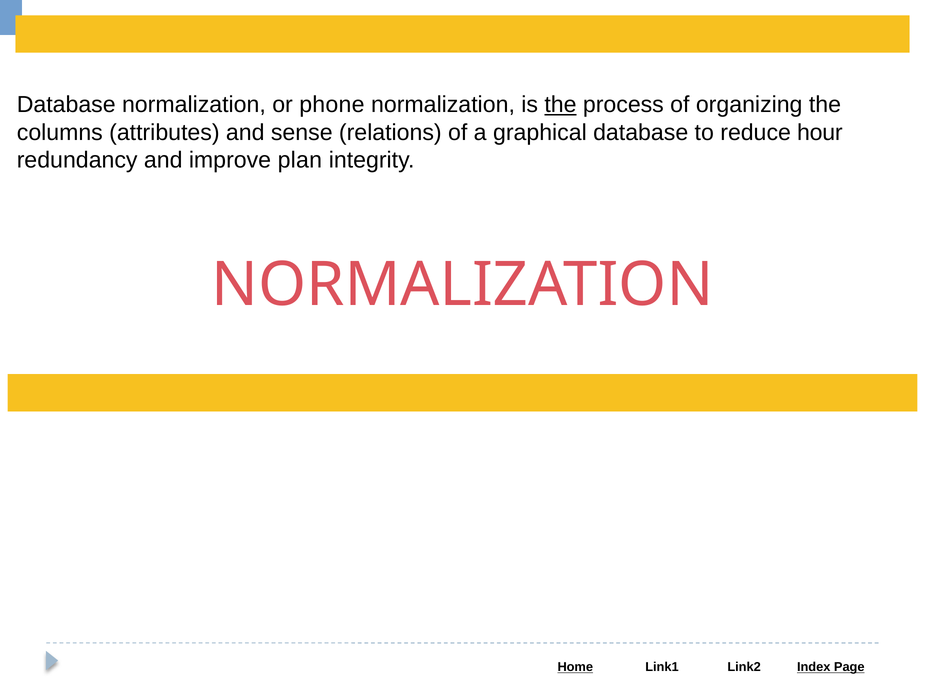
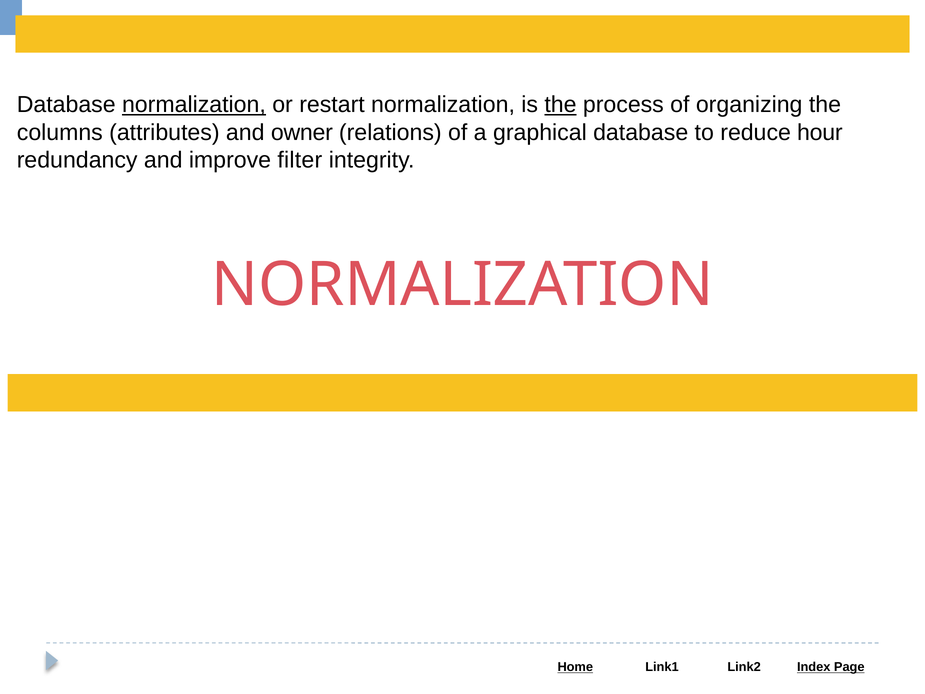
normalization underline: none -> present (194, 105)
phone: phone -> restart (332, 105)
sense: sense -> owner (302, 133)
plan: plan -> filter (300, 160)
